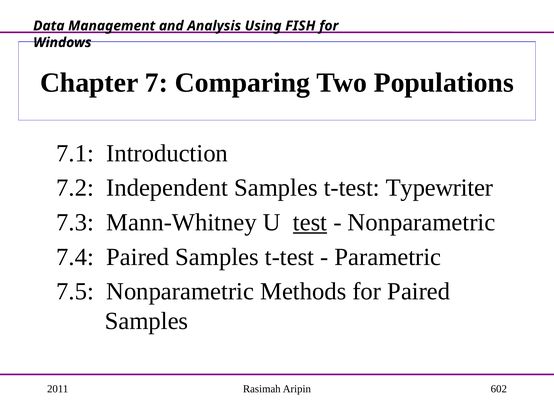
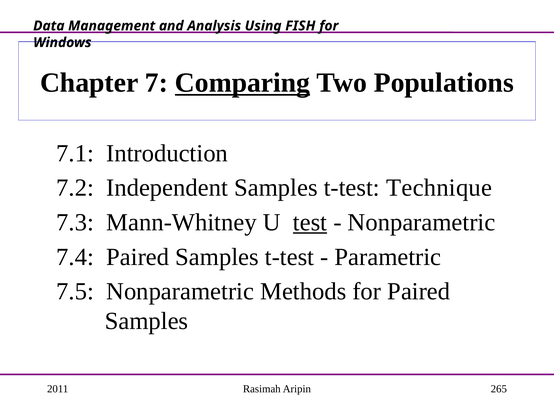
Comparing underline: none -> present (243, 83)
Typewriter: Typewriter -> Technique (439, 188)
602: 602 -> 265 (499, 389)
